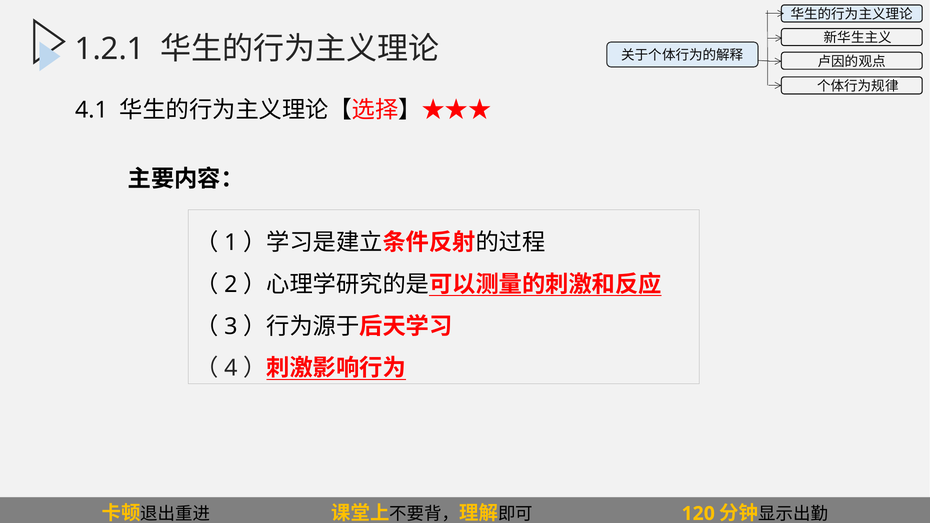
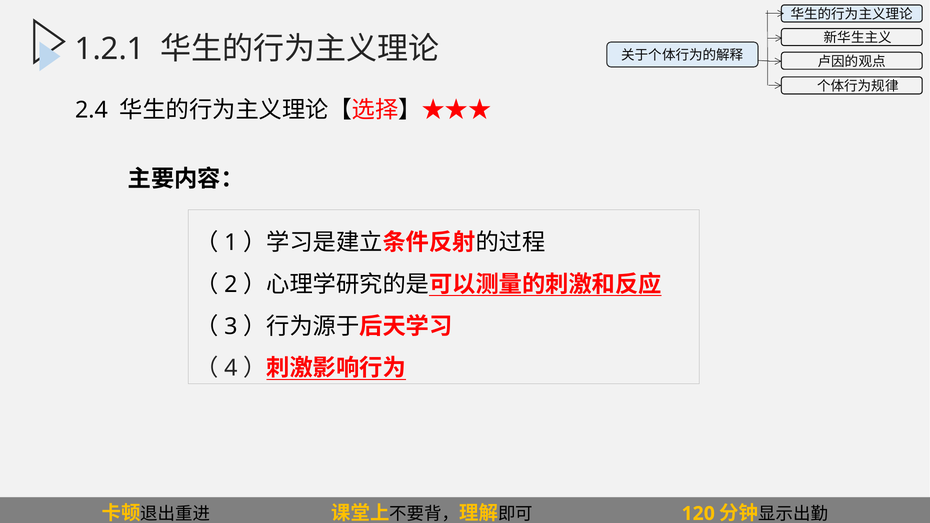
4.1: 4.1 -> 2.4 (91, 110)
